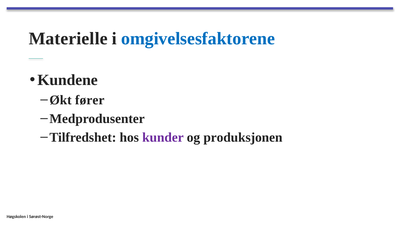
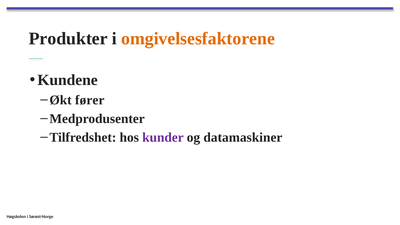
Materielle: Materielle -> Produkter (68, 39)
omgivelsesfaktorene colour: blue -> orange (198, 39)
produksjonen: produksjonen -> datamaskiner (243, 137)
